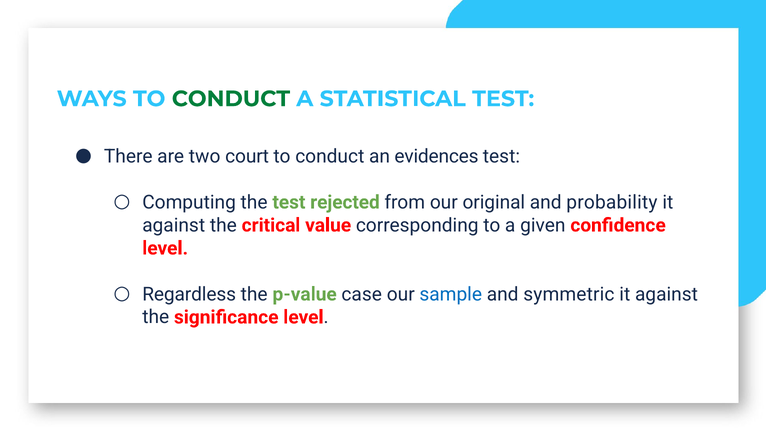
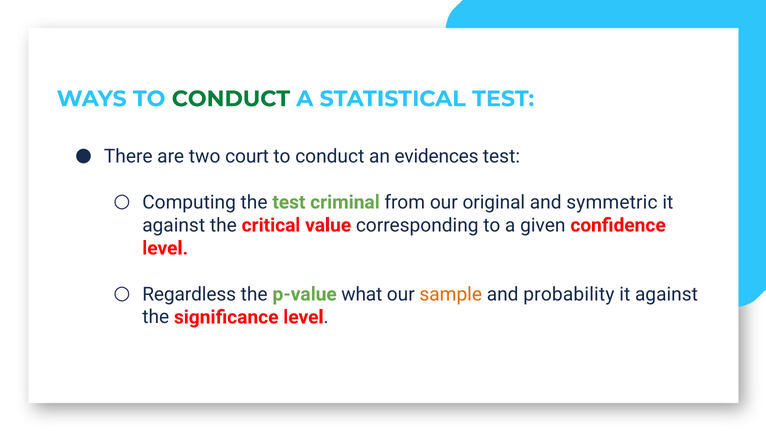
rejected: rejected -> criminal (345, 202)
probability: probability -> symmetric (612, 202)
case: case -> what (362, 294)
sample colour: blue -> orange (451, 294)
symmetric: symmetric -> probability (569, 294)
